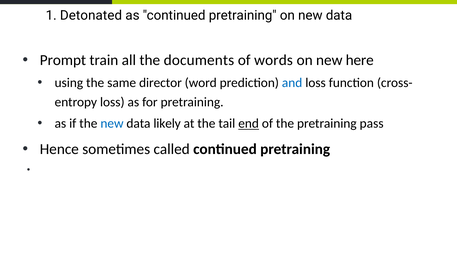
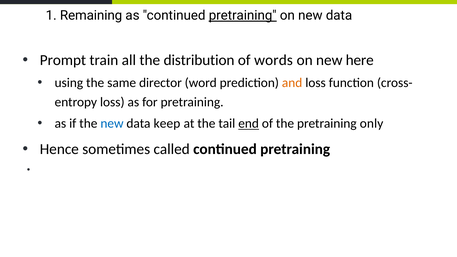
Detonated: Detonated -> Remaining (91, 15)
pretraining underline: none -> present (243, 15)
documents: documents -> distribution (199, 60)
and colour: blue -> orange (292, 83)
likely: likely -> keep (167, 124)
pass: pass -> only (372, 124)
